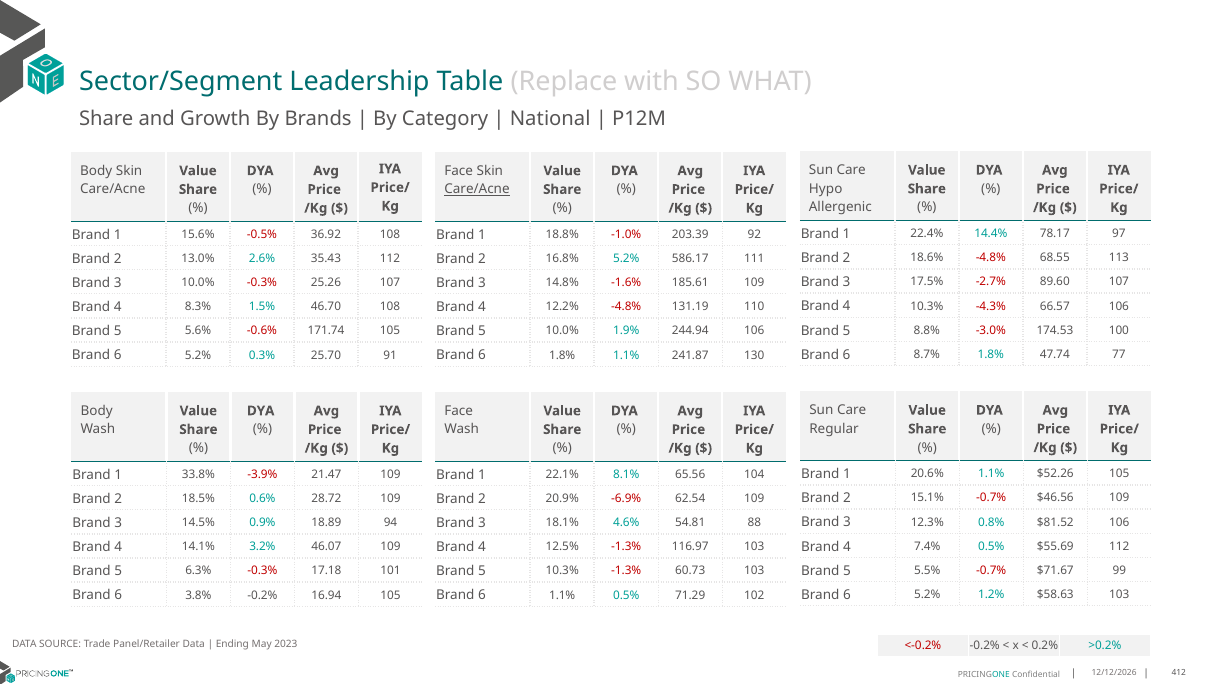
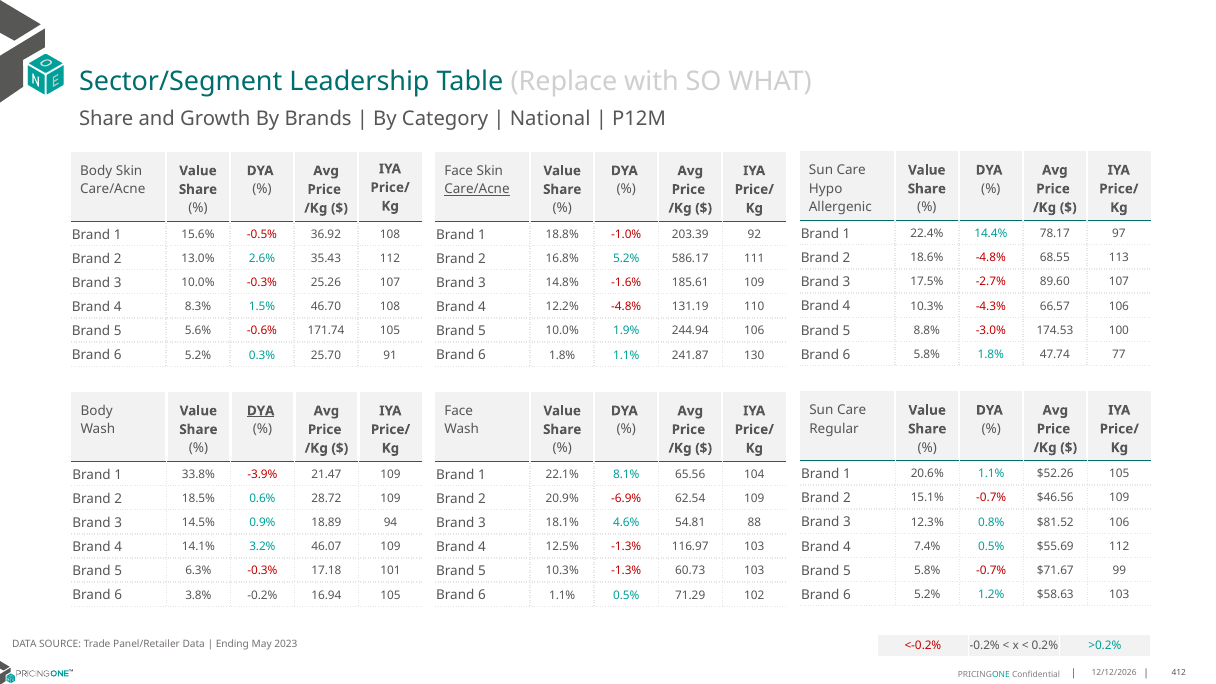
6 8.7%: 8.7% -> 5.8% (927, 355)
DYA underline: none -> present (261, 411)
5 5.5%: 5.5% -> 5.8% (927, 570)
